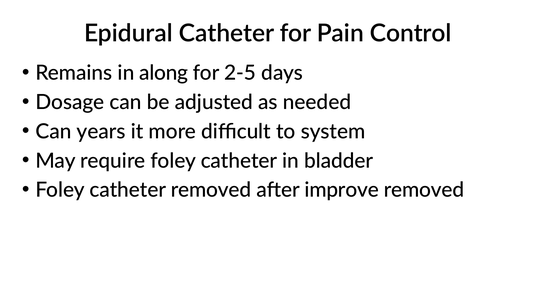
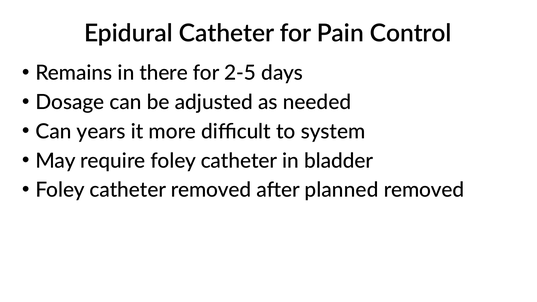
along: along -> there (164, 73)
improve: improve -> planned (341, 190)
